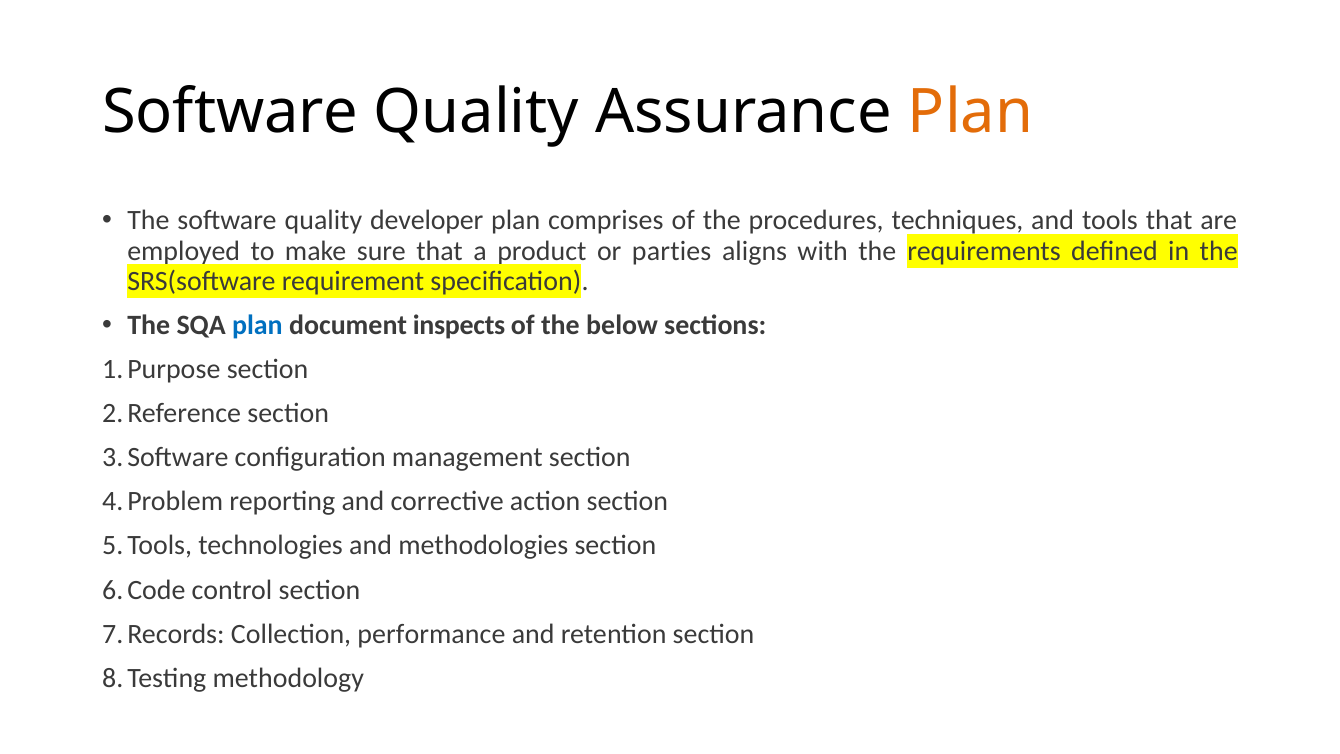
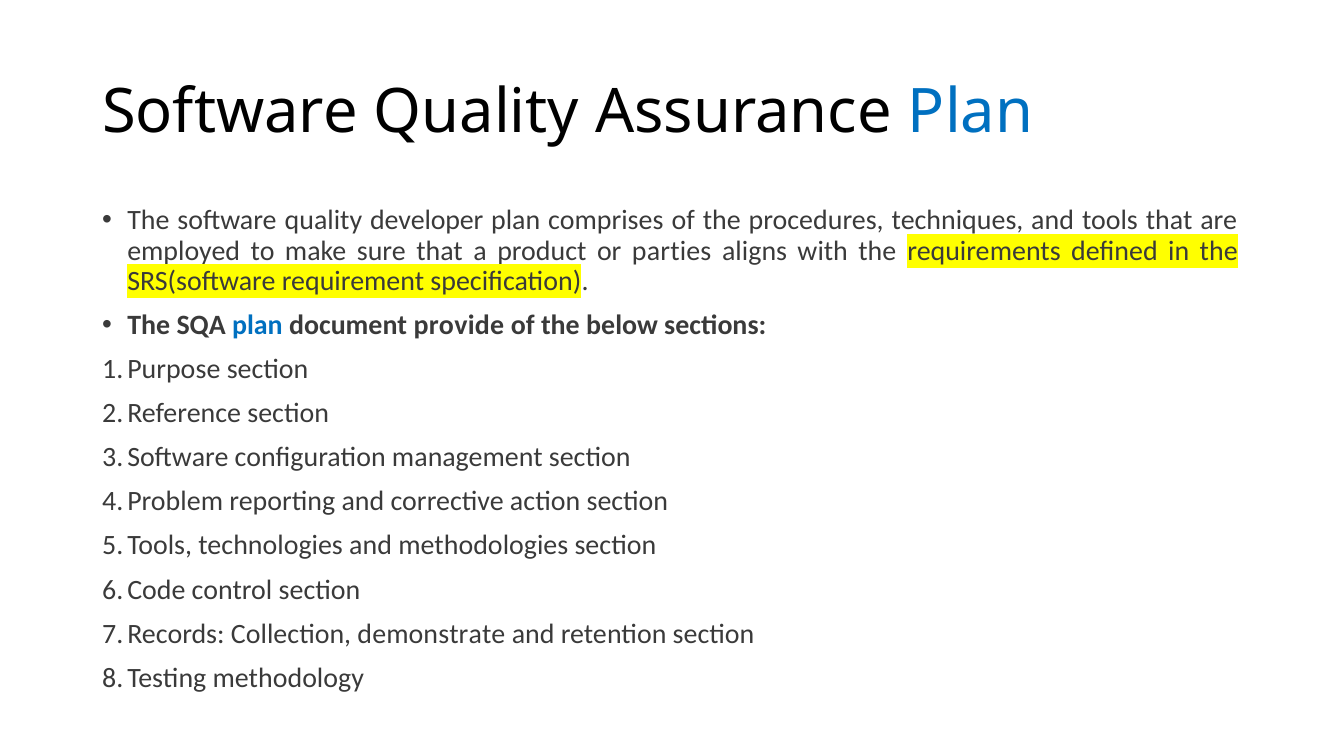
Plan colour: orange -> blue (971, 113)
inspects: inspects -> provide (459, 325)
performance: performance -> demonstrate (431, 634)
